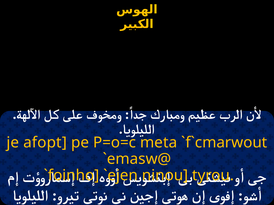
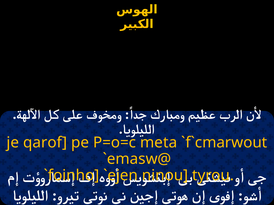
afopt: afopt -> qarof (45, 143)
